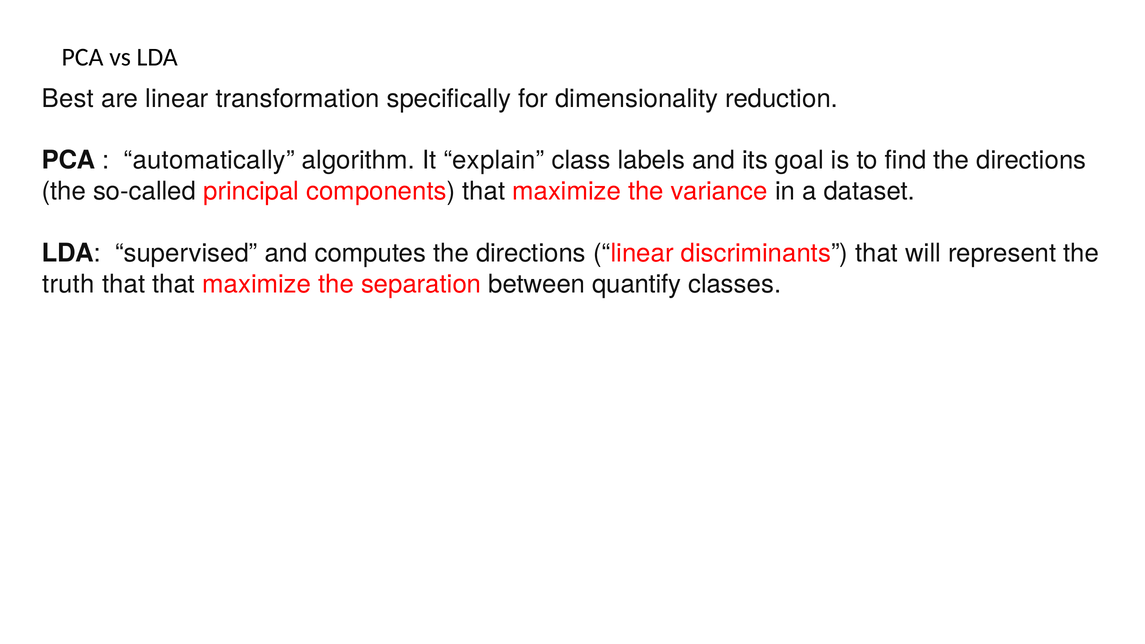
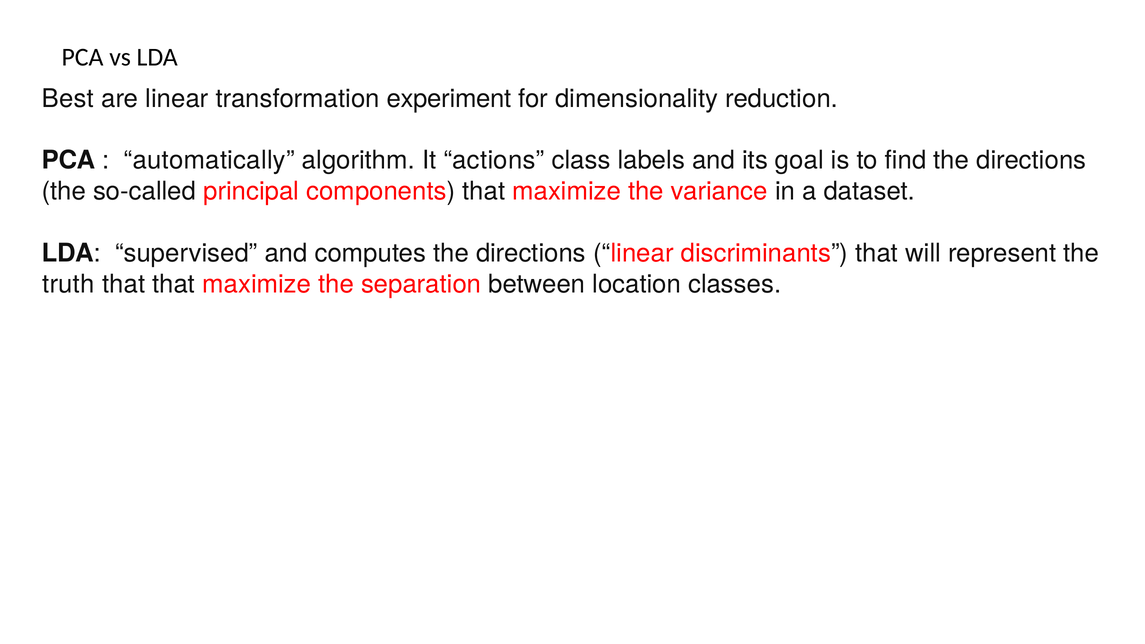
specifically: specifically -> experiment (449, 99)
explain: explain -> actions (494, 160)
quantify: quantify -> location (637, 284)
